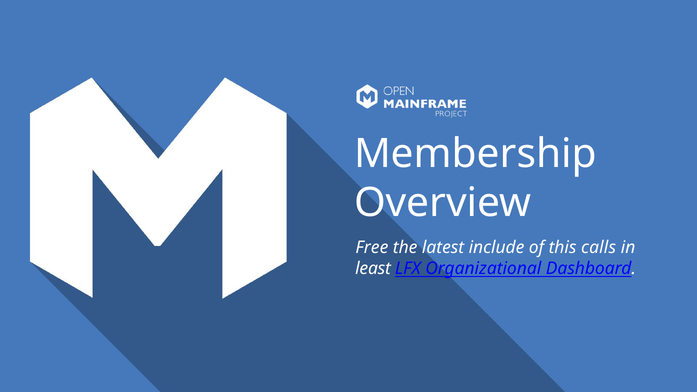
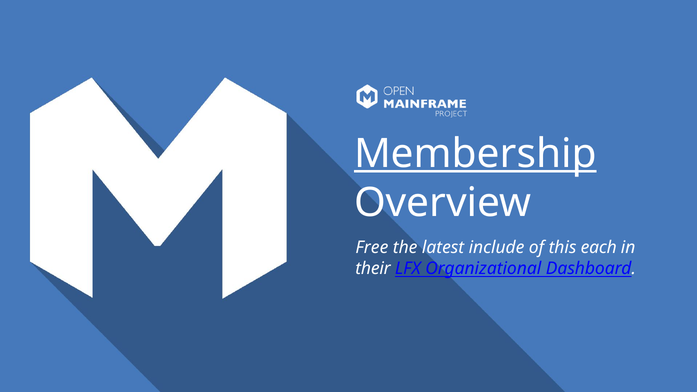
Membership underline: none -> present (475, 154)
calls: calls -> each (599, 248)
least: least -> their (373, 269)
